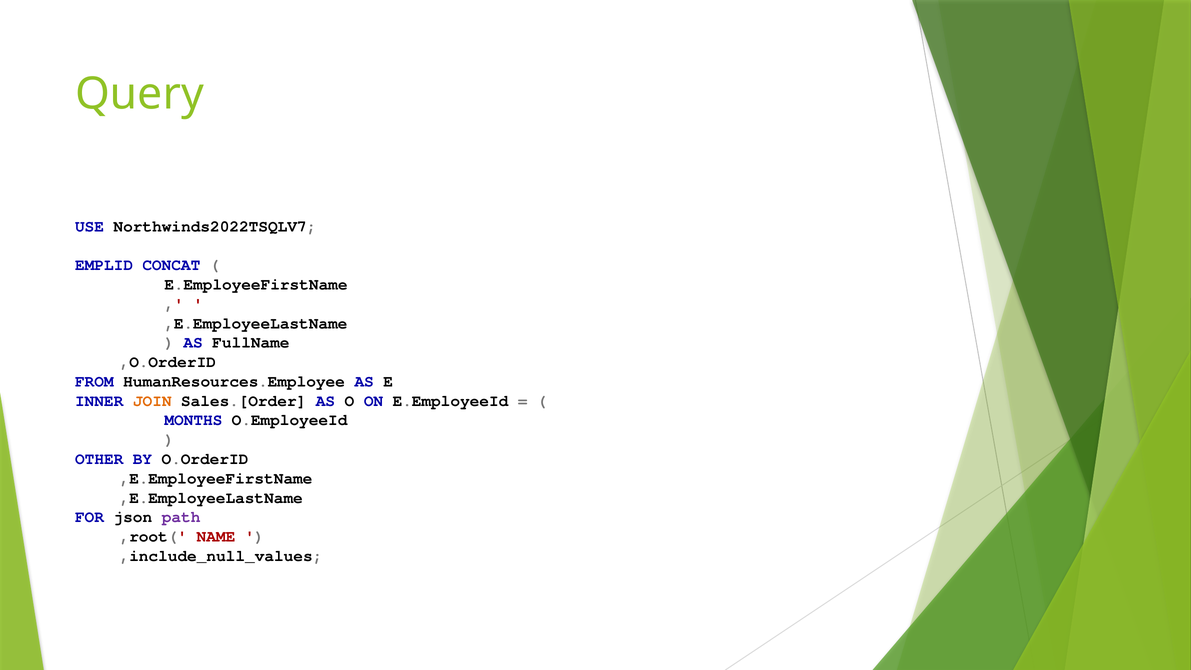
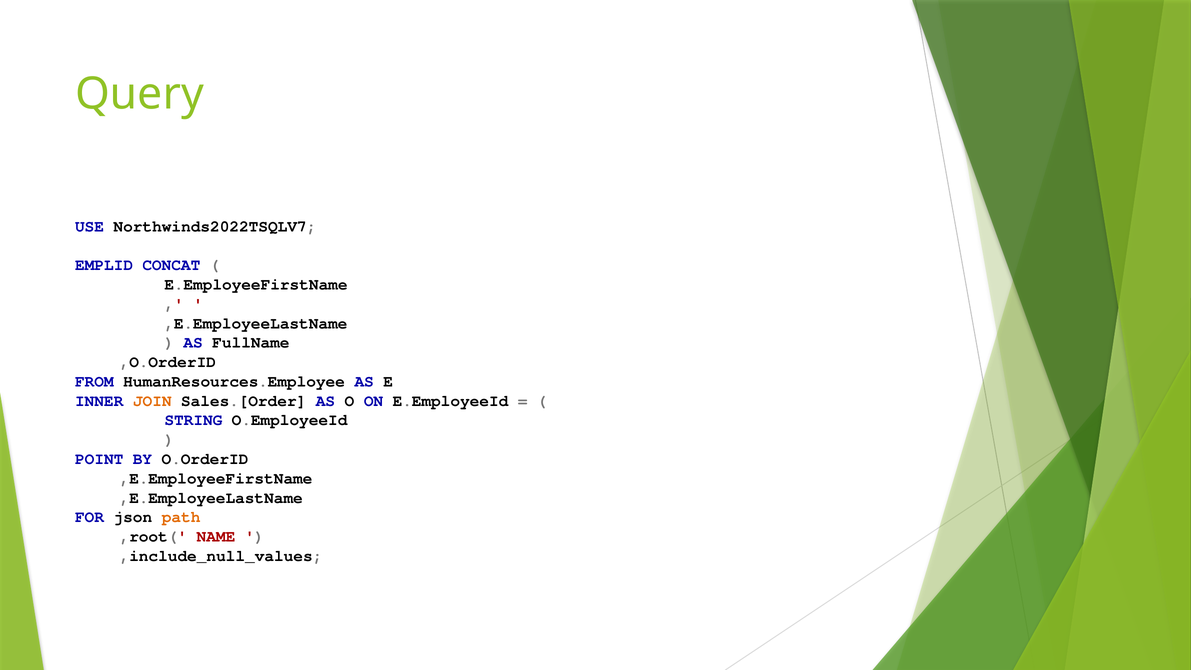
MONTHS: MONTHS -> STRING (193, 420)
OTHER: OTHER -> POINT (99, 459)
path colour: purple -> orange (181, 517)
